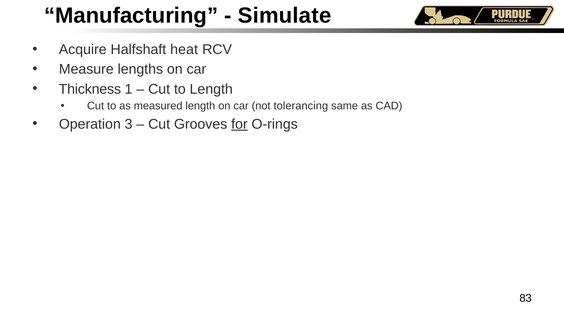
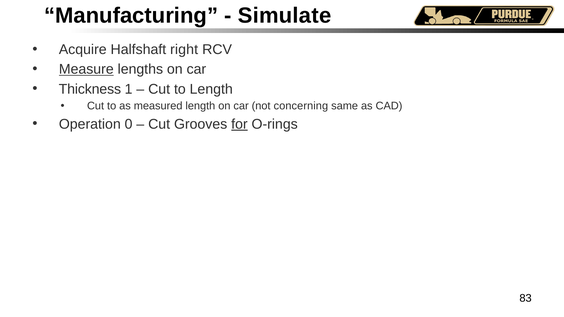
heat: heat -> right (184, 50)
Measure underline: none -> present (86, 69)
tolerancing: tolerancing -> concerning (301, 106)
3: 3 -> 0 (129, 124)
